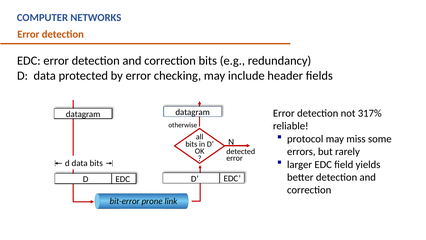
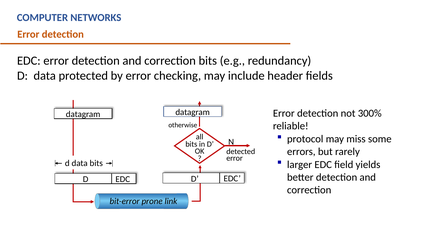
317%: 317% -> 300% (370, 113)
